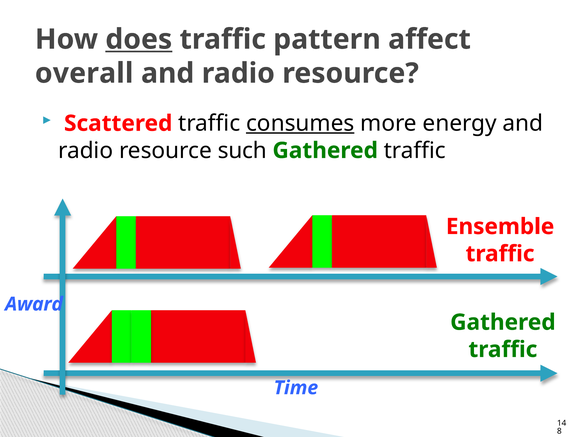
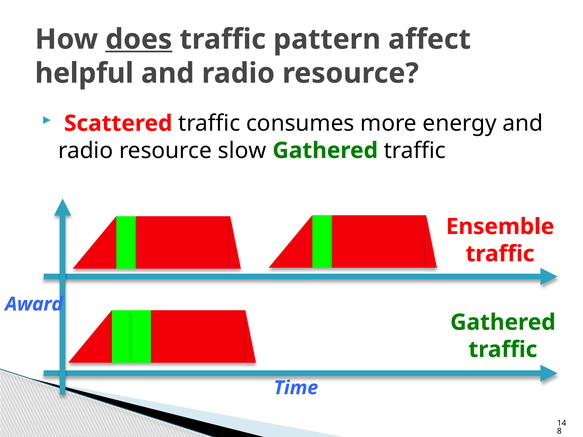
overall: overall -> helpful (84, 73)
consumes underline: present -> none (300, 123)
such: such -> slow (242, 151)
